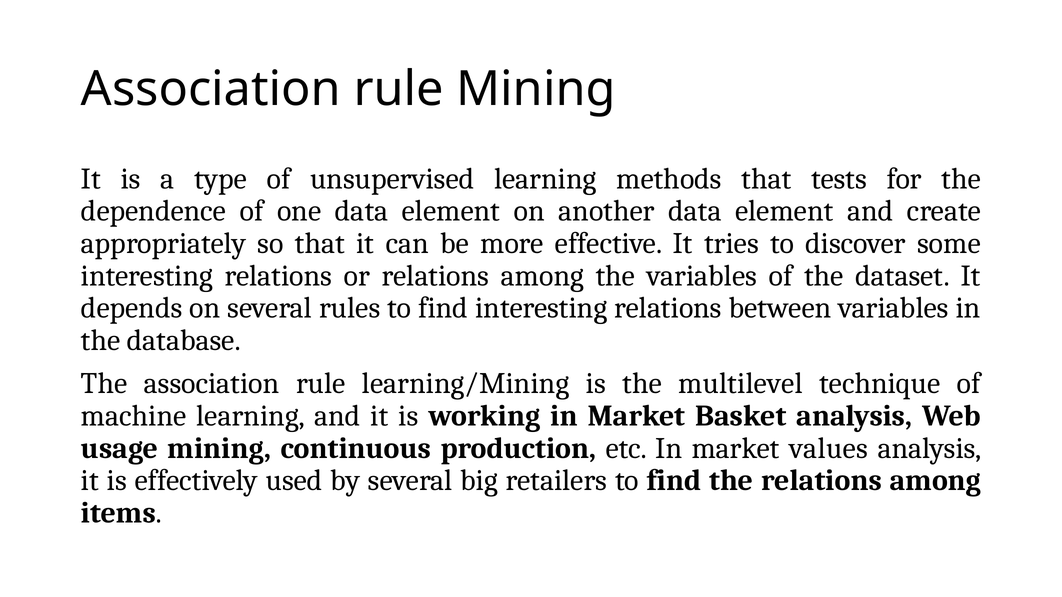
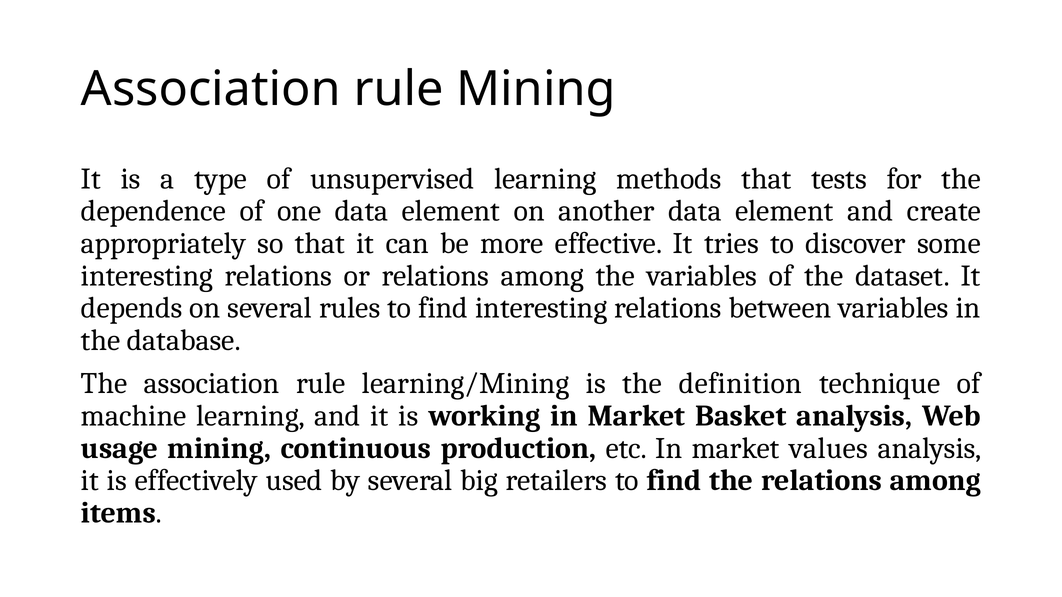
multilevel: multilevel -> definition (740, 384)
